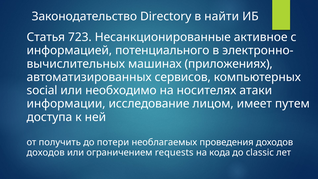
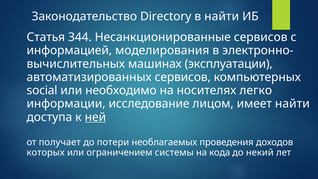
723: 723 -> 344 (80, 37)
Несанкционированные активное: активное -> сервисов (261, 37)
потенциального: потенциального -> моделирования (162, 51)
приложениях: приложениях -> эксплуатации (229, 64)
атаки: атаки -> легко (256, 90)
имеет путем: путем -> найти (292, 104)
ней underline: none -> present (95, 117)
получить: получить -> получает (60, 142)
доходов: доходов -> которых (46, 153)
requests: requests -> системы (174, 153)
classic: classic -> некий (260, 153)
